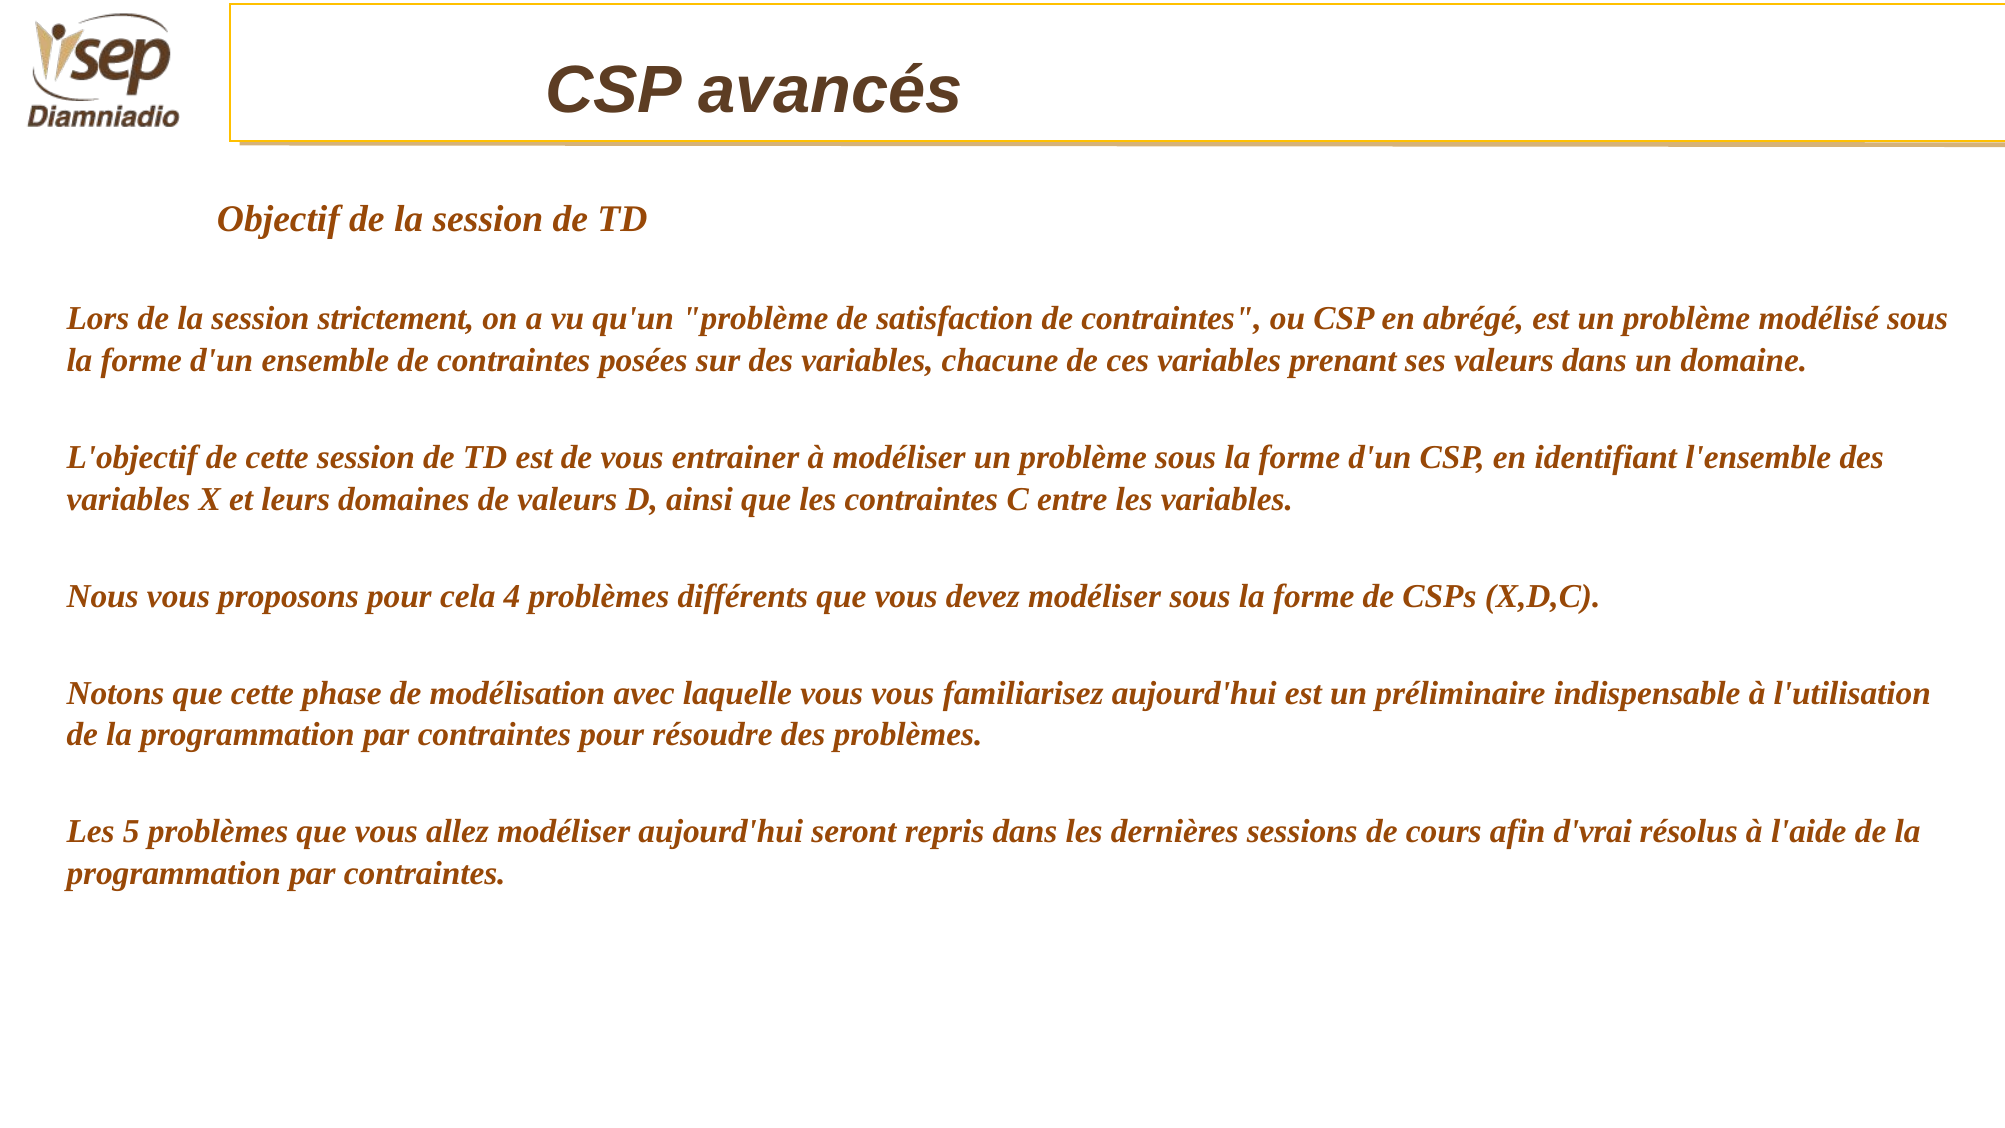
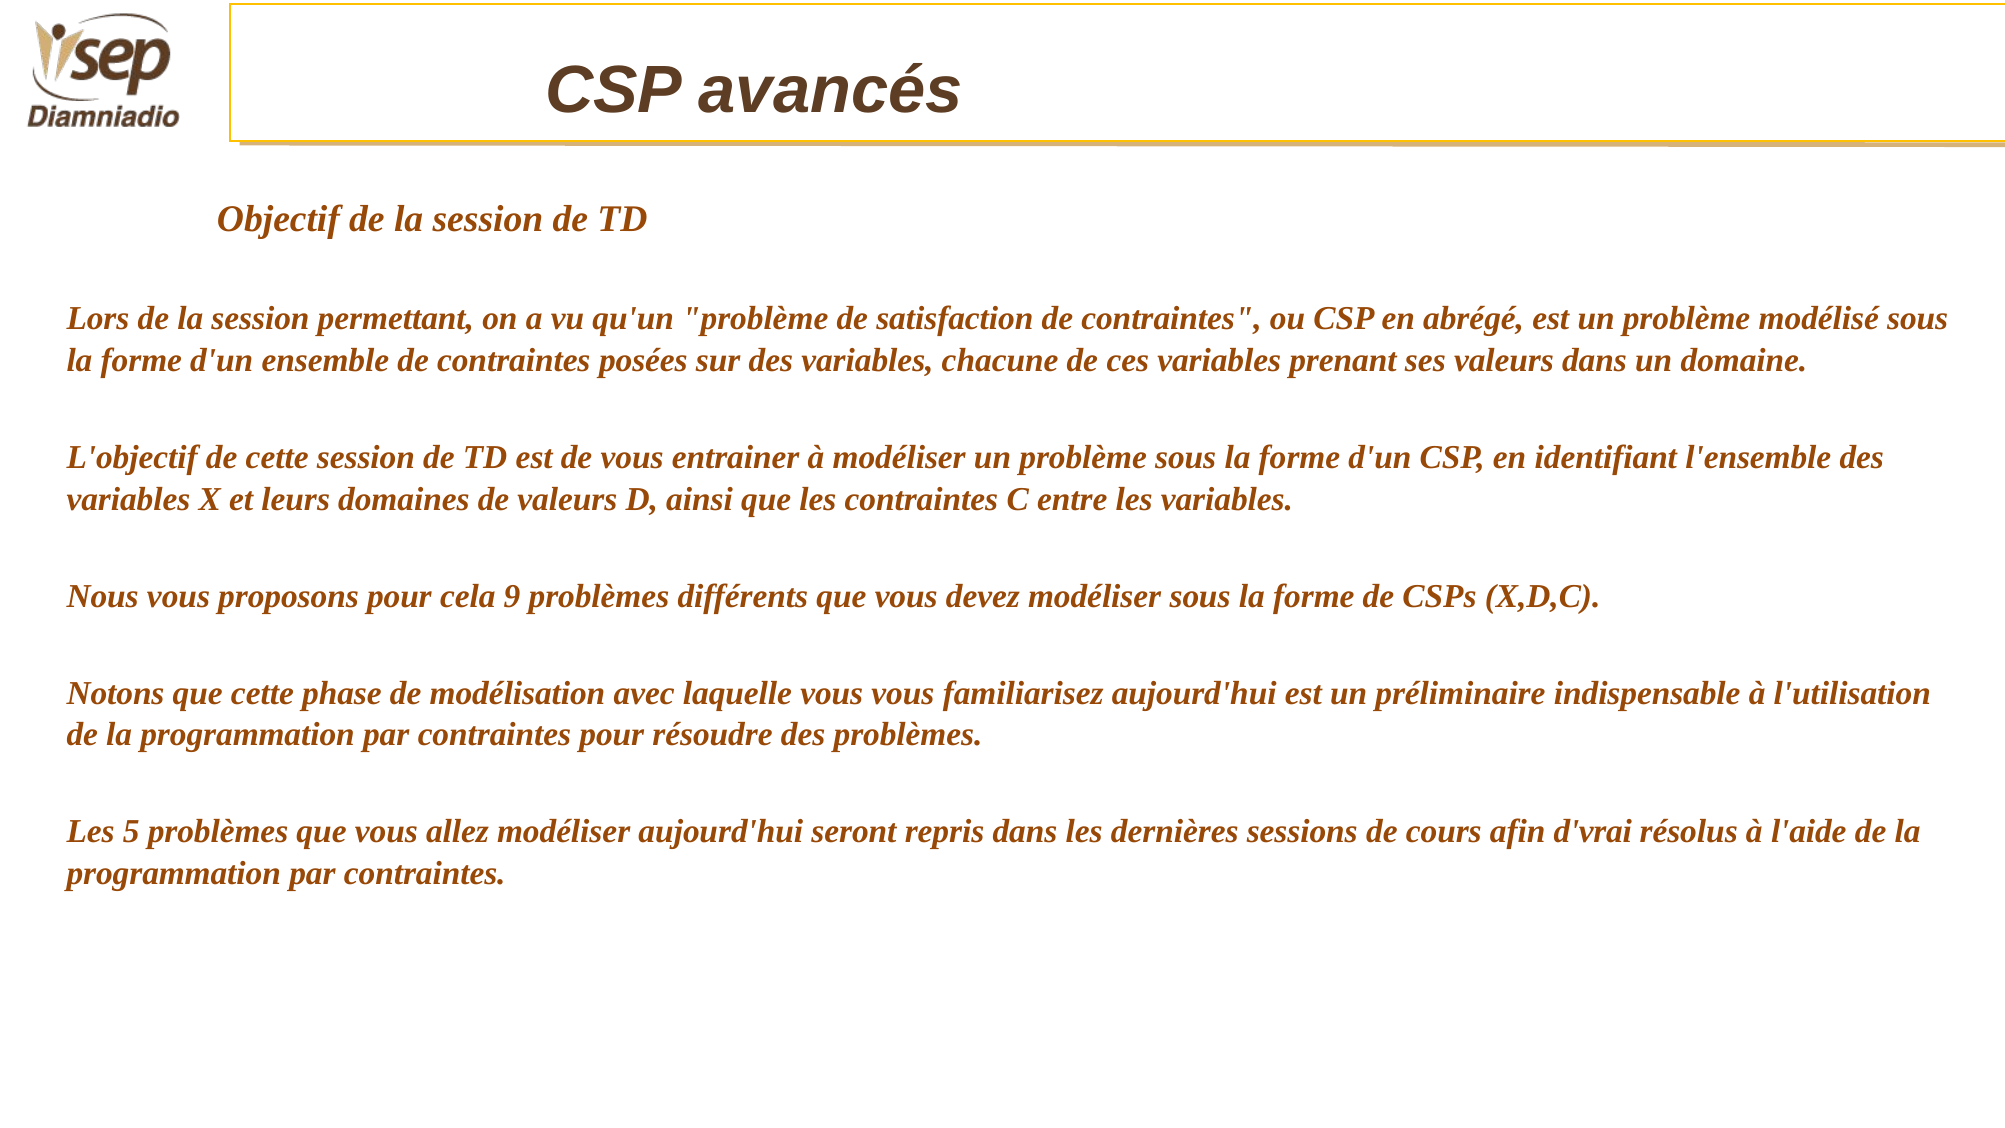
strictement: strictement -> permettant (396, 319)
4: 4 -> 9 (512, 596)
